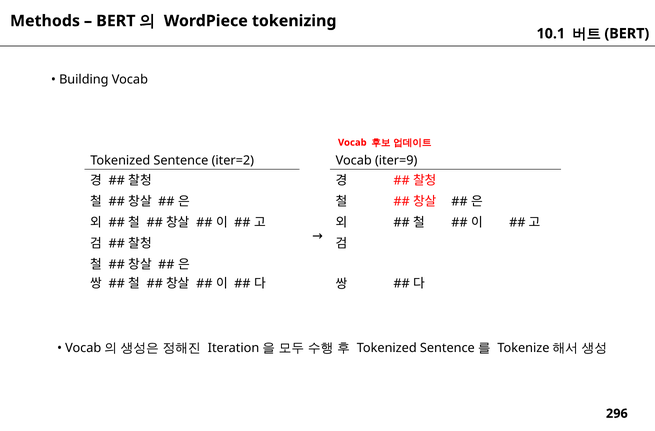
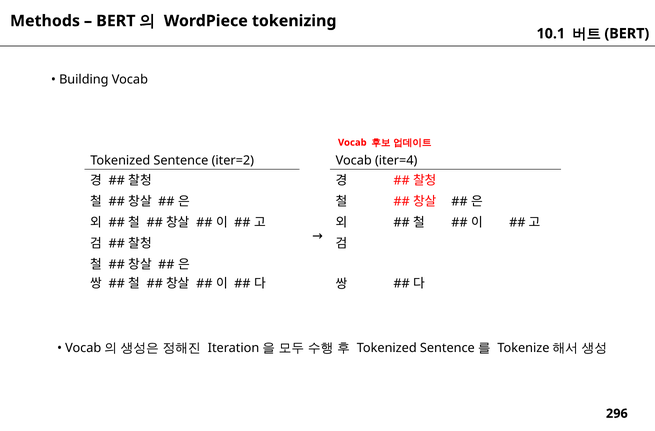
iter=9: iter=9 -> iter=4 (396, 160)
